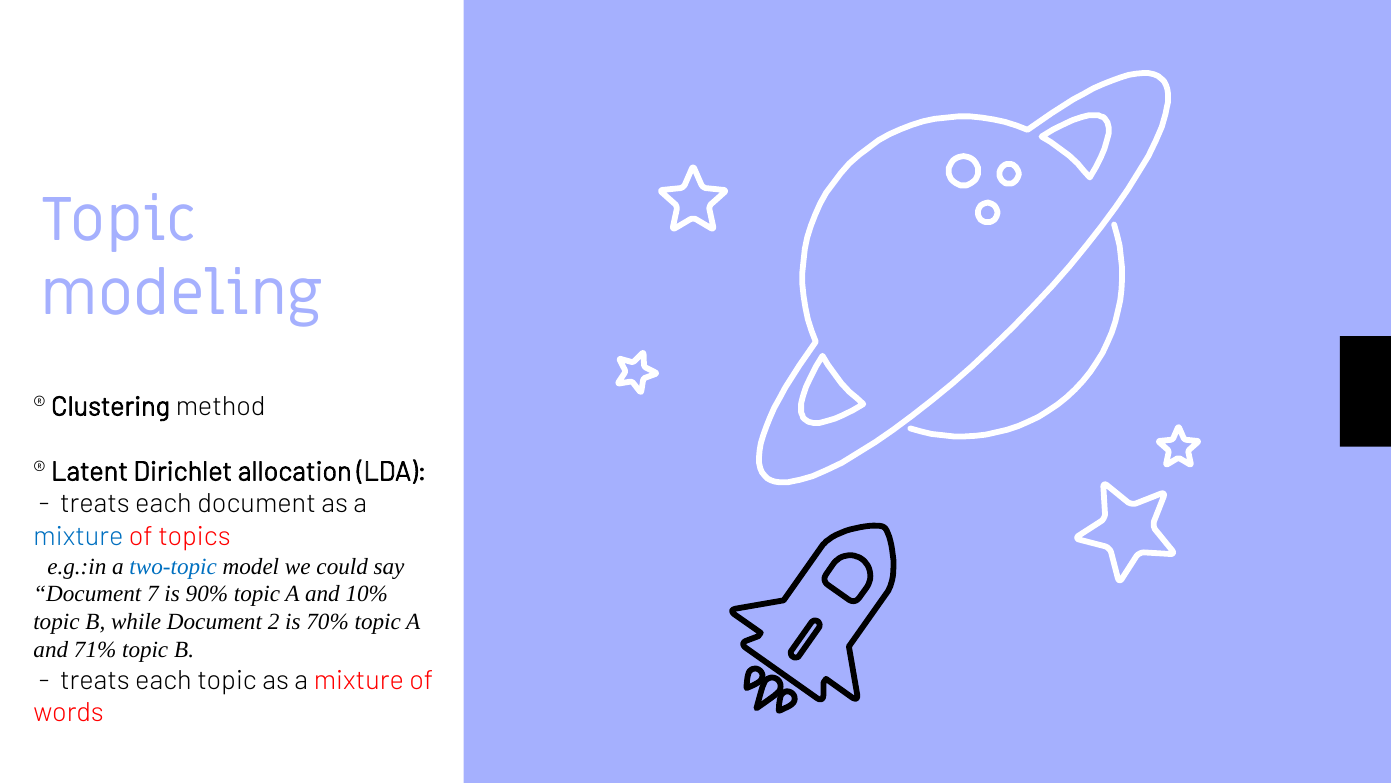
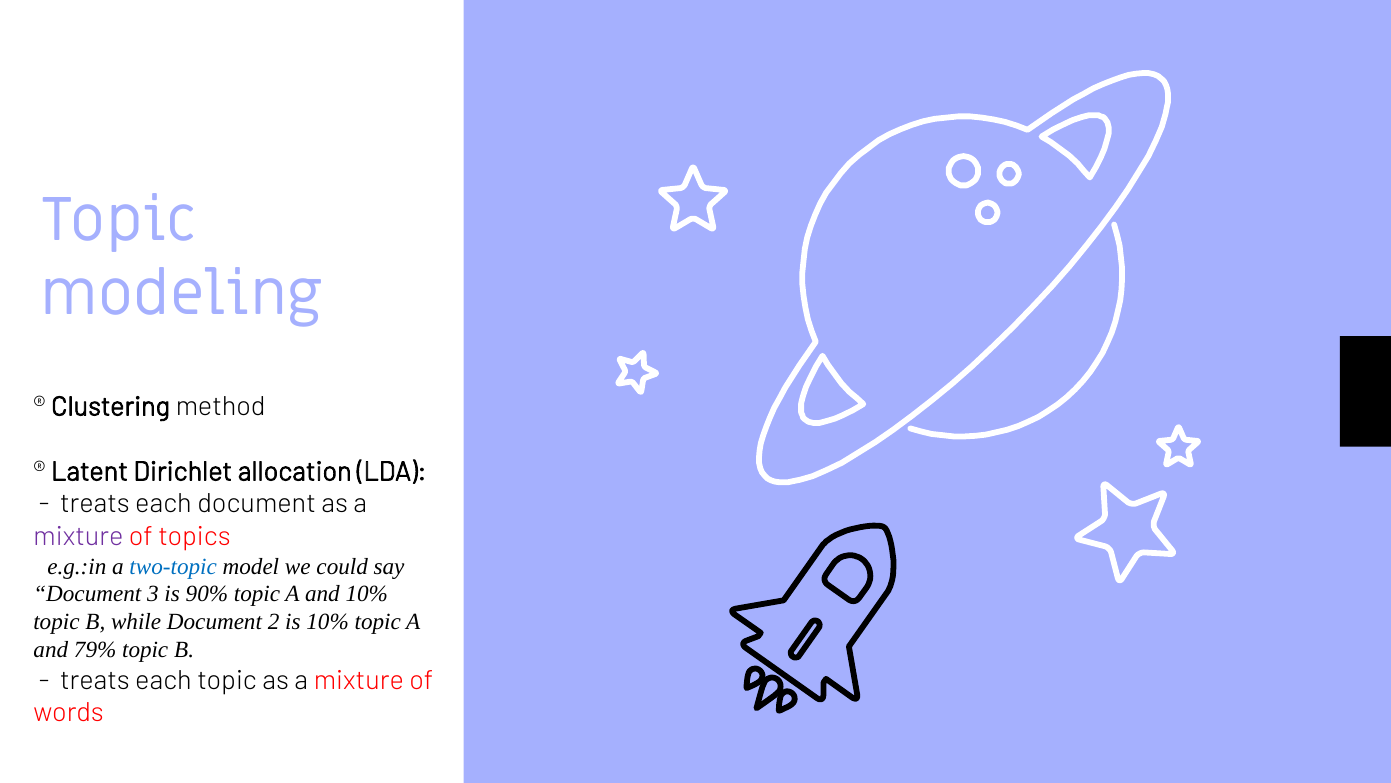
mixture colour: blue -> purple (78, 536)
7: 7 -> 3 (153, 594)
is 70%: 70% -> 10% (328, 622)
71%: 71% -> 79% (95, 649)
